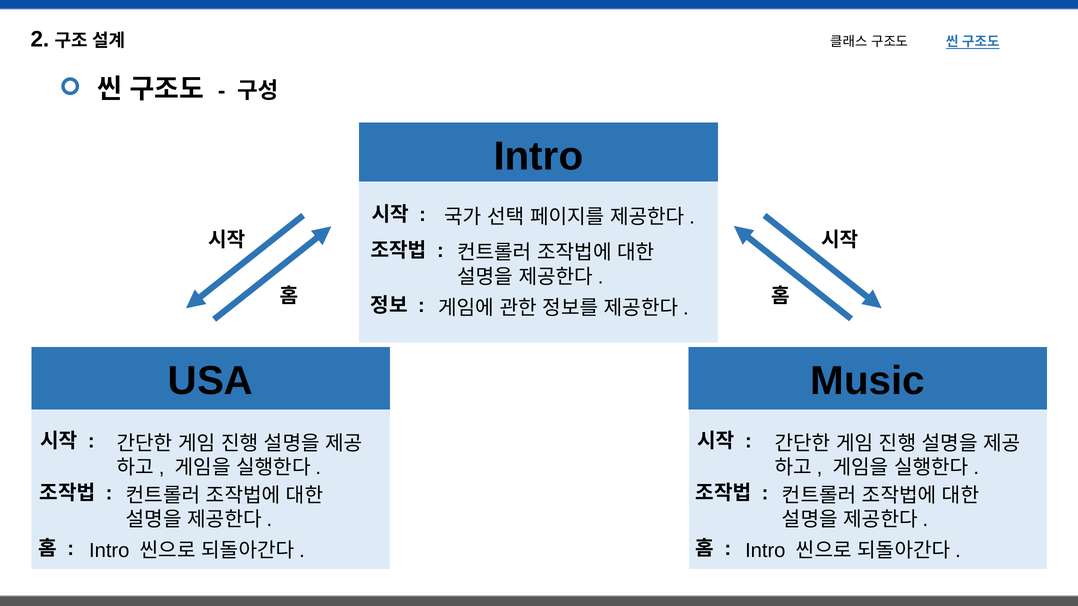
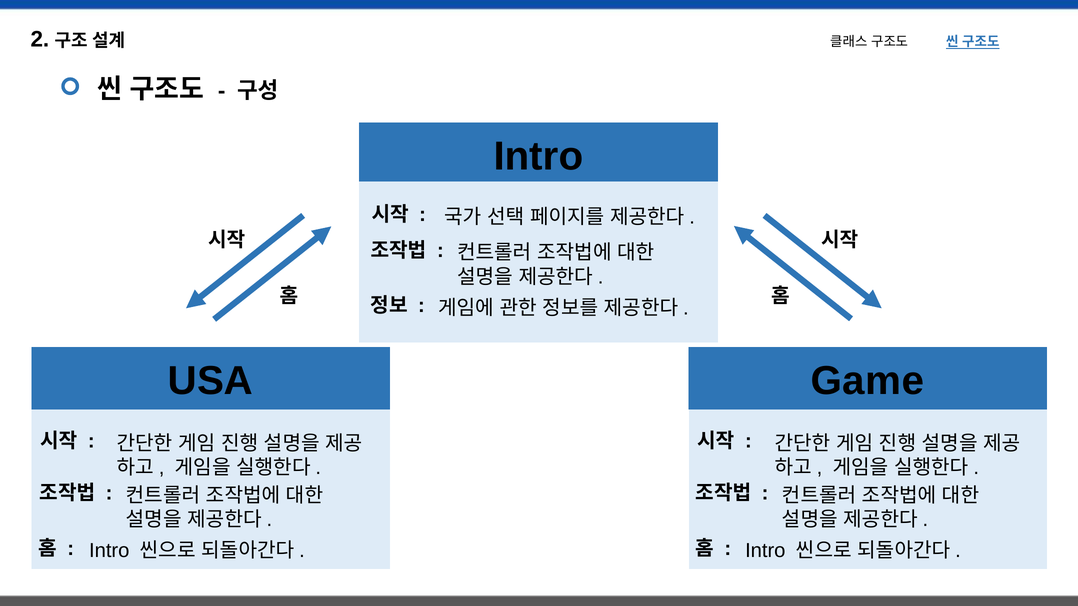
Music: Music -> Game (867, 381)
